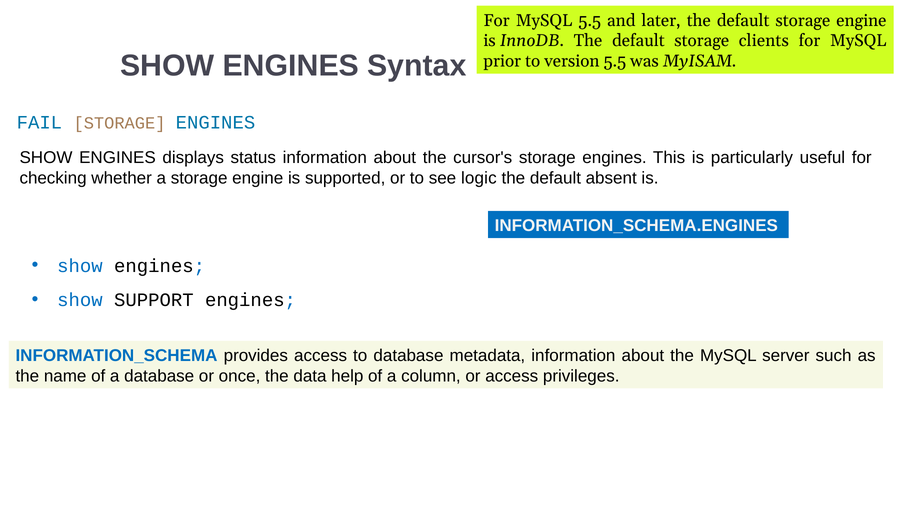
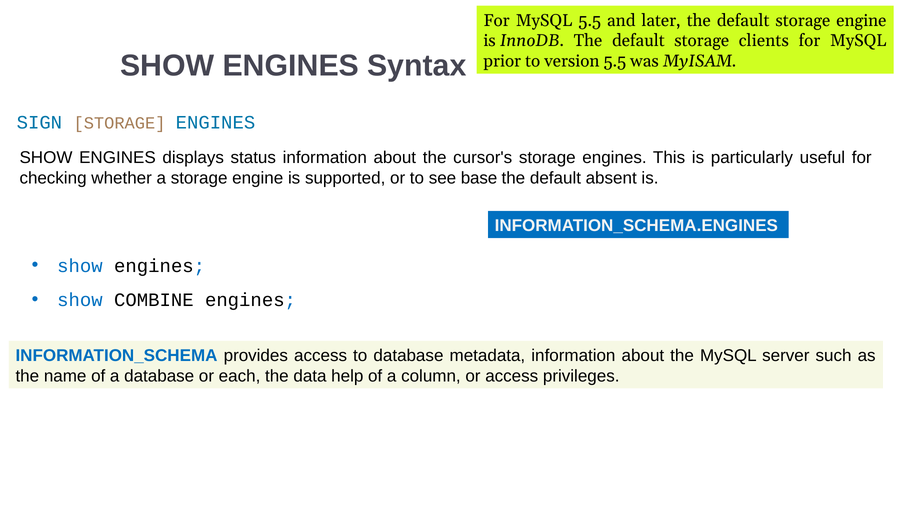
FAIL: FAIL -> SIGN (39, 122)
logic: logic -> base (479, 178)
SUPPORT: SUPPORT -> COMBINE (154, 300)
once: once -> each (240, 376)
